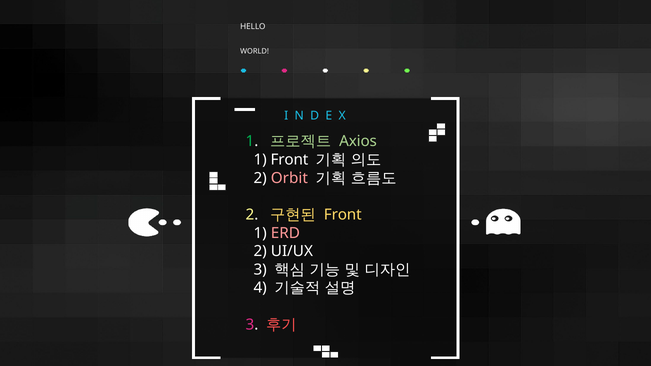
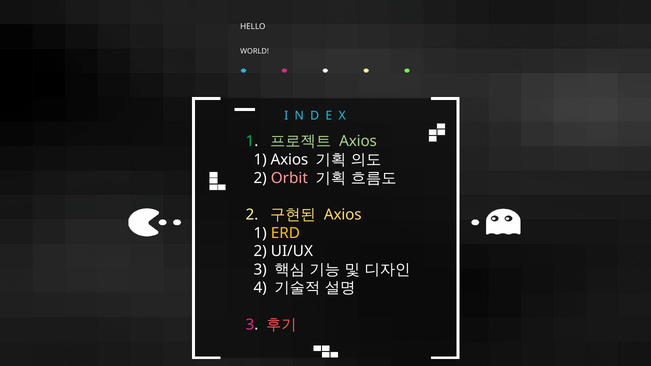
1 Front: Front -> Axios (289, 160)
Front: Front -> Axios (343, 215)
ERD colour: pink -> yellow (285, 233)
